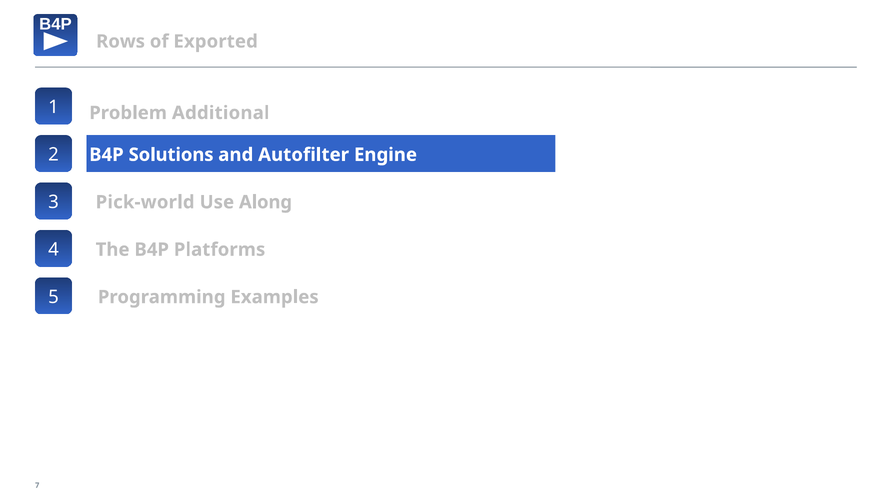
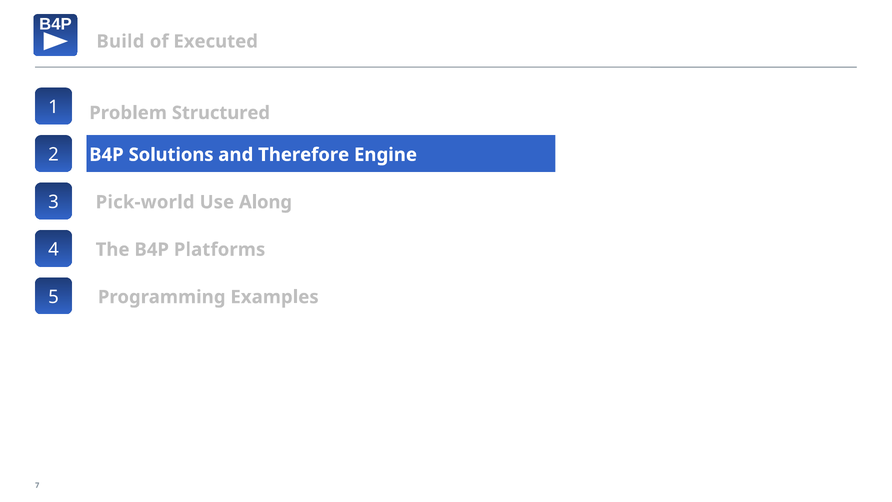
Rows: Rows -> Build (120, 41)
Exported: Exported -> Executed (216, 41)
Additional: Additional -> Structured (221, 113)
Autofilter: Autofilter -> Therefore (304, 155)
